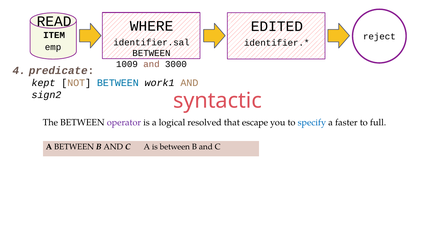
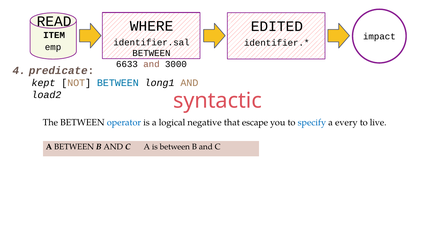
reject: reject -> impact (379, 37)
1009: 1009 -> 6633 (127, 64)
work1: work1 -> long1 (160, 83)
sign2: sign2 -> load2 (46, 95)
operator colour: purple -> blue (124, 122)
resolved: resolved -> negative (205, 122)
faster: faster -> every (346, 122)
full: full -> live (378, 122)
